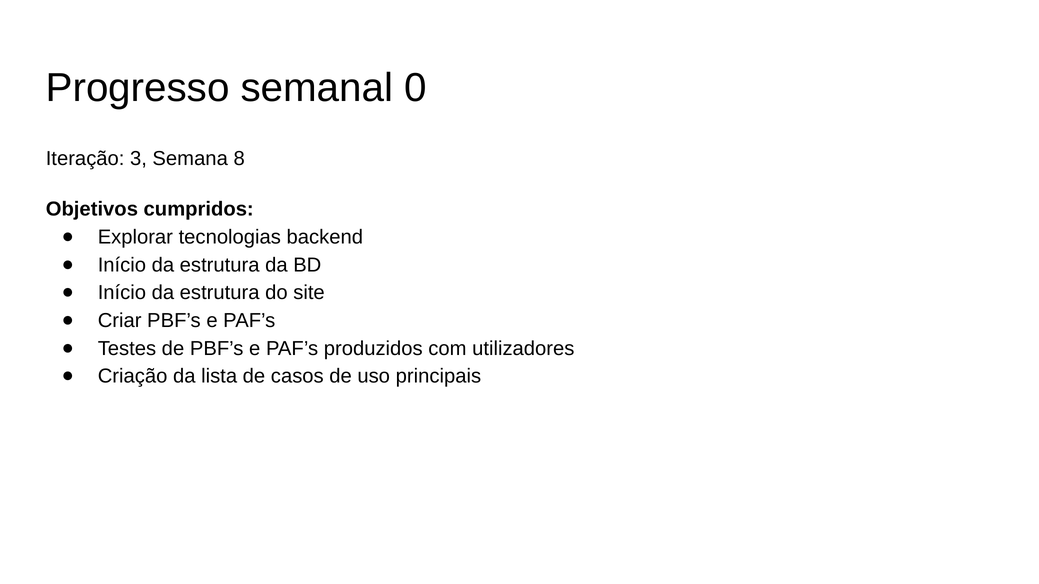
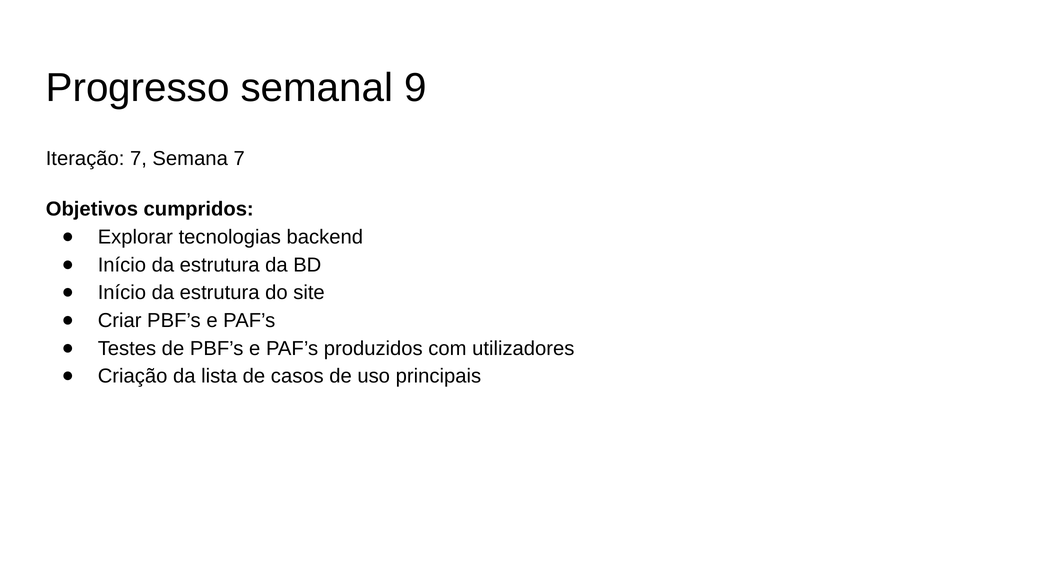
0: 0 -> 9 (416, 88)
Iteração 3: 3 -> 7 (138, 158)
Semana 8: 8 -> 7 (239, 158)
